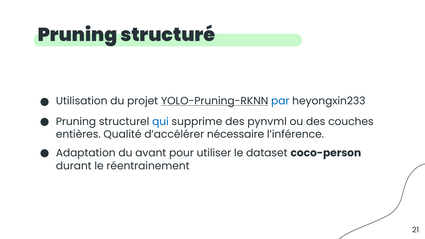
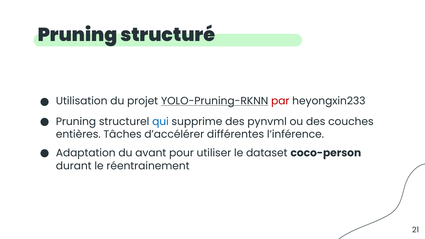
par colour: blue -> red (280, 101)
Qualité: Qualité -> Tâches (123, 135)
nécessaire: nécessaire -> différentes (236, 135)
